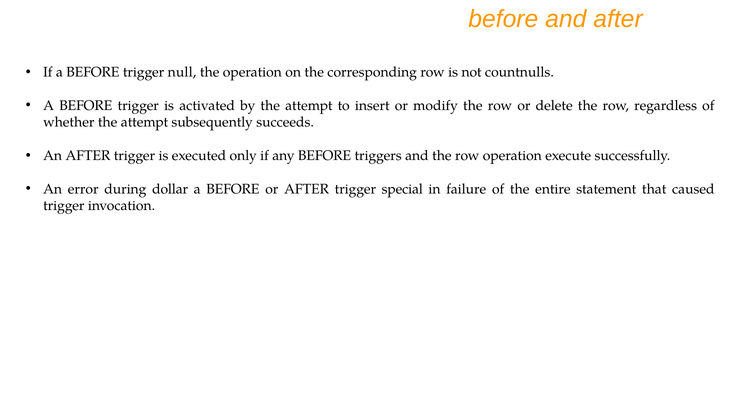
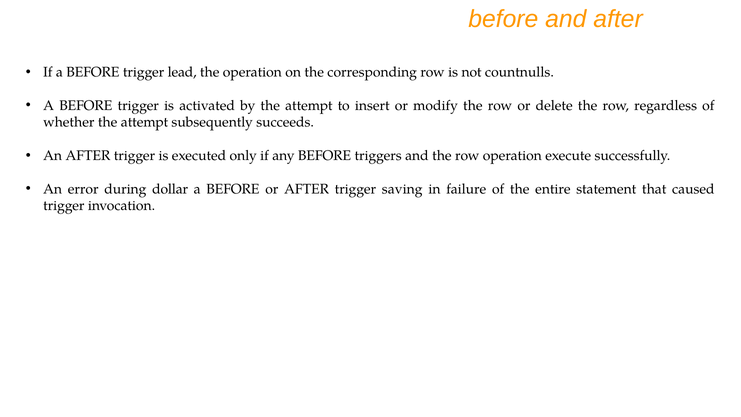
null: null -> lead (182, 72)
special: special -> saving (402, 189)
